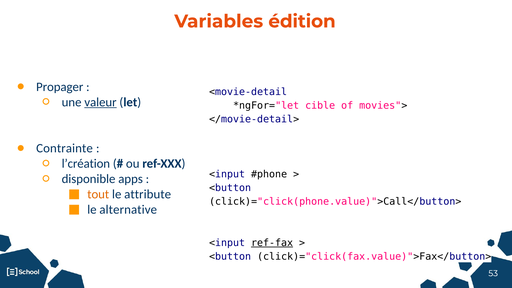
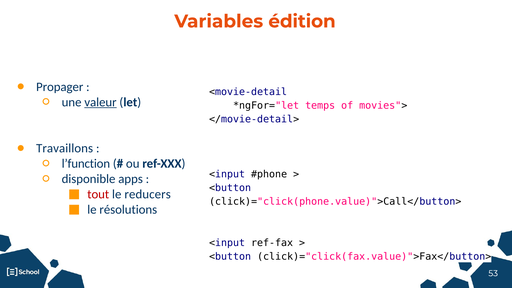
cible: cible -> temps (320, 106)
Contrainte: Contrainte -> Travaillons (65, 148)
l’création: l’création -> l’function (86, 164)
tout colour: orange -> red (98, 194)
attribute: attribute -> reducers (148, 194)
alternative: alternative -> résolutions (128, 210)
ref-fax underline: present -> none (272, 243)
